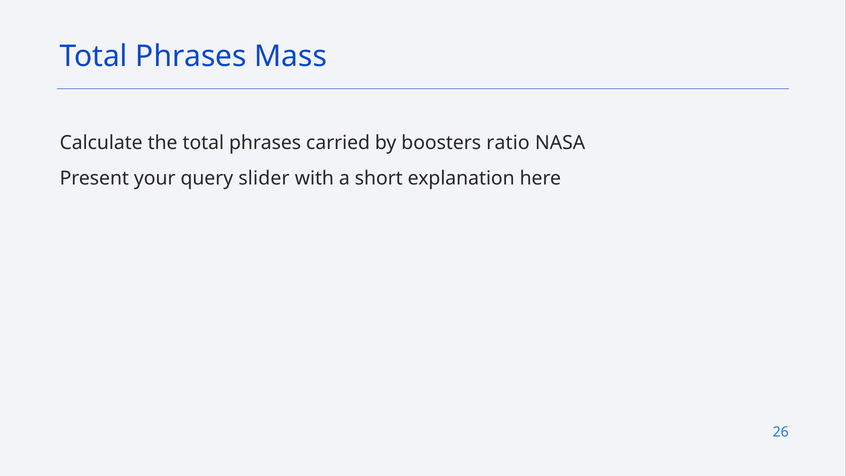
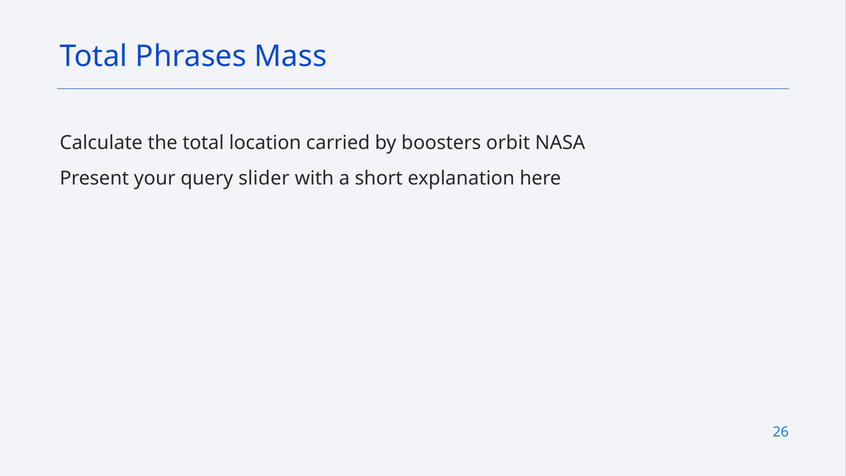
the total phrases: phrases -> location (265, 143)
ratio: ratio -> orbit (508, 143)
